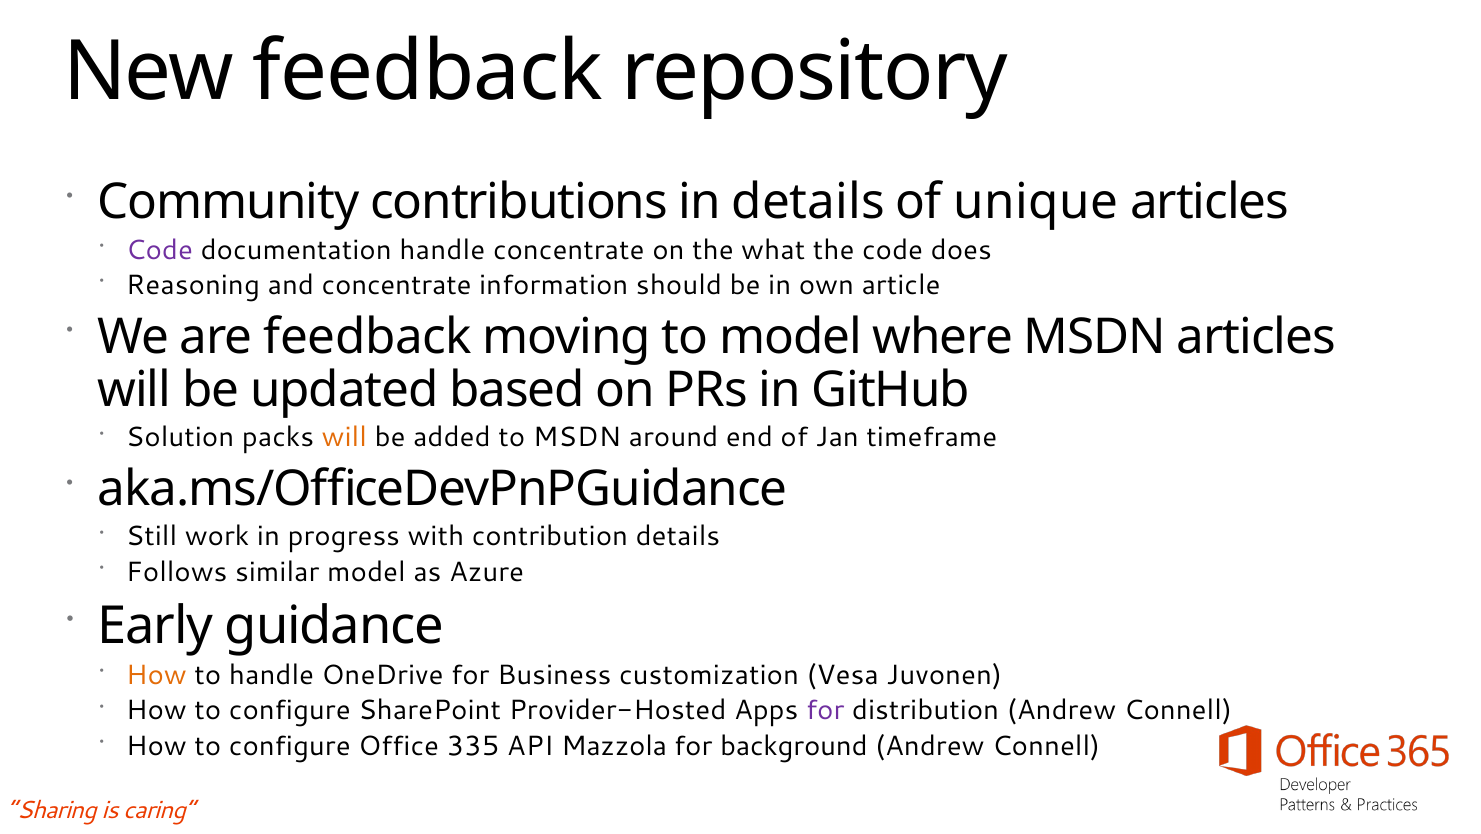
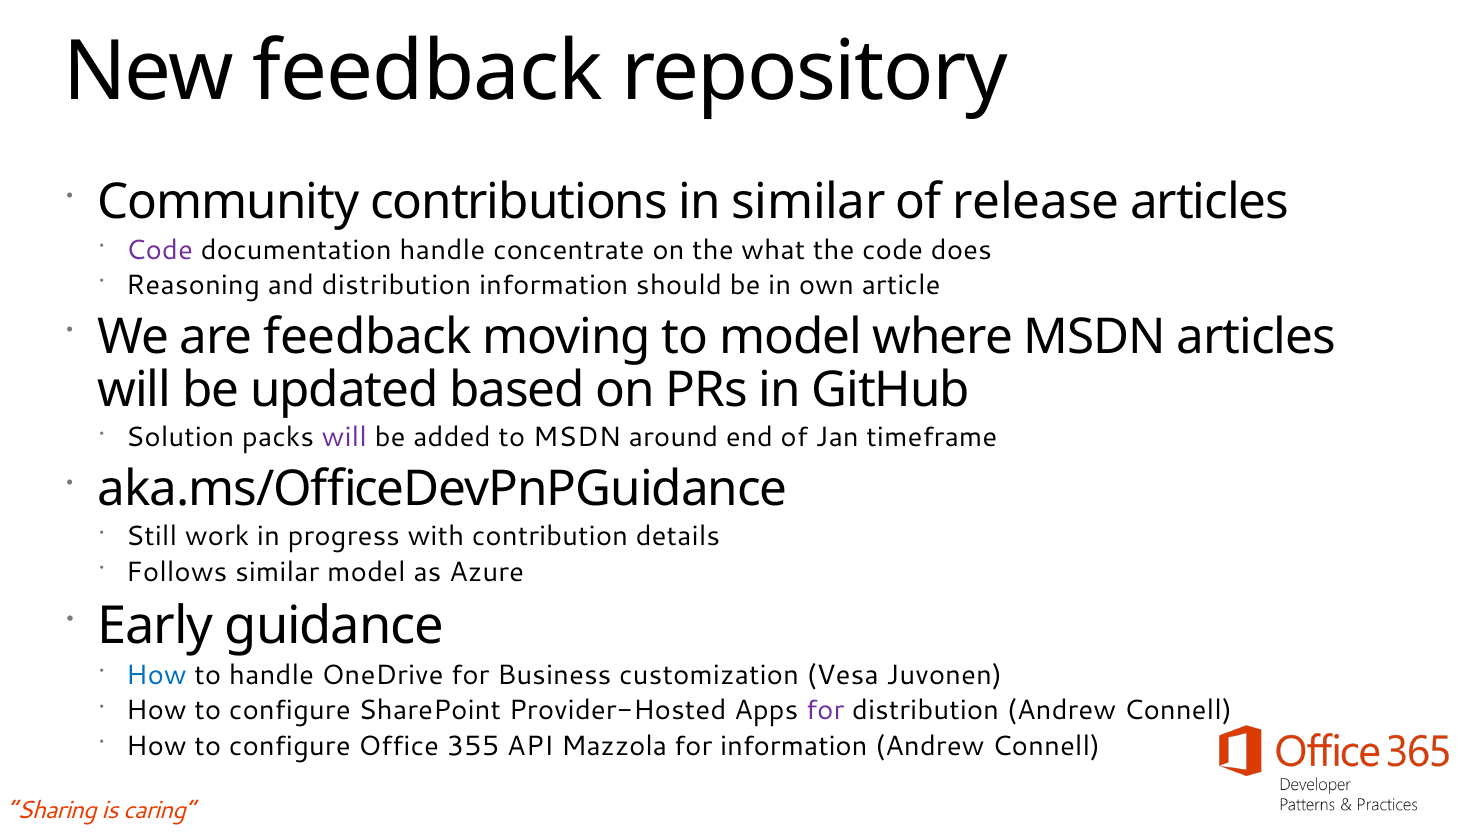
in details: details -> similar (809, 202)
unique: unique -> release (1036, 202)
and concentrate: concentrate -> distribution (396, 285)
will colour: orange -> purple (344, 437)
How colour: orange -> blue (156, 675)
335: 335 -> 355 (473, 746)
for background: background -> information (794, 746)
